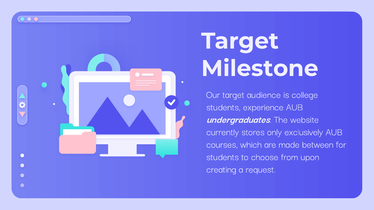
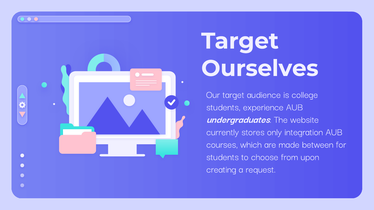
Milestone: Milestone -> Ourselves (260, 69)
exclusively: exclusively -> integration (304, 132)
